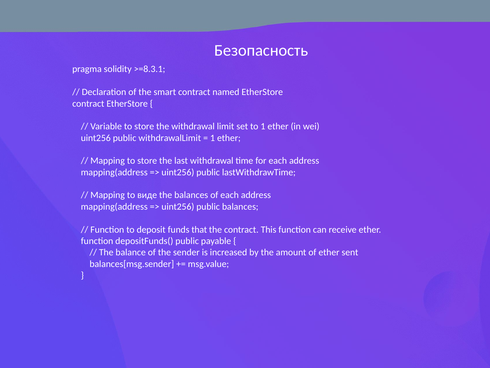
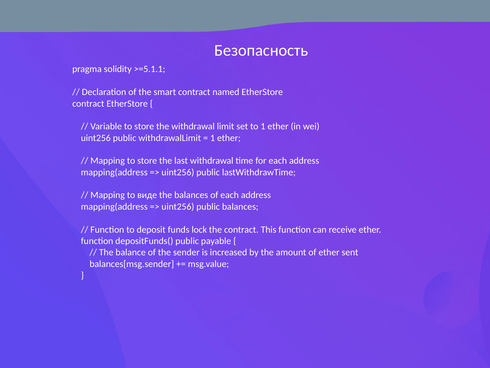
>=8.3.1: >=8.3.1 -> >=5.1.1 (150, 69)
that: that -> lock (199, 229)
